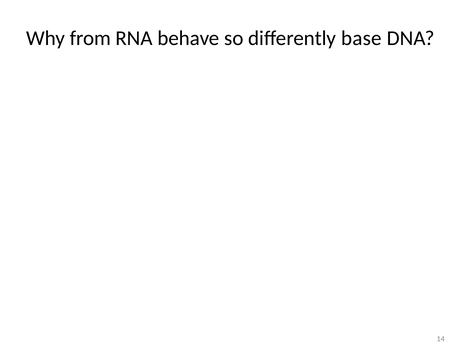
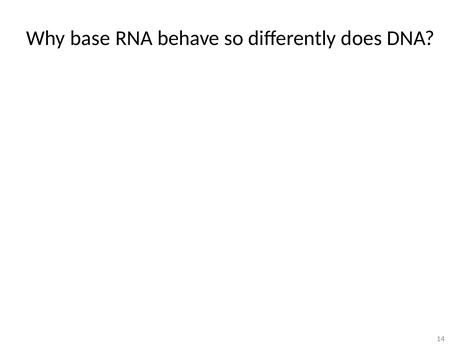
from: from -> base (90, 38)
base: base -> does (361, 38)
